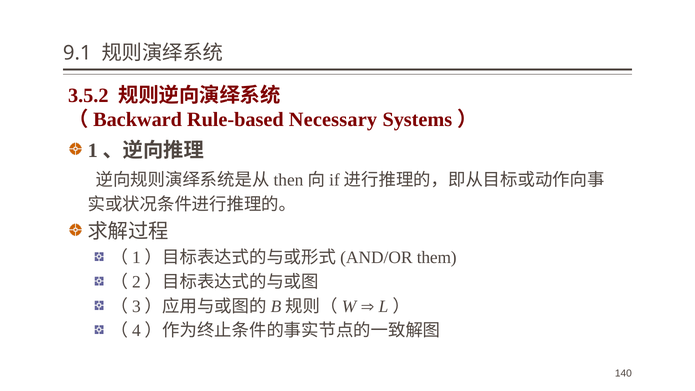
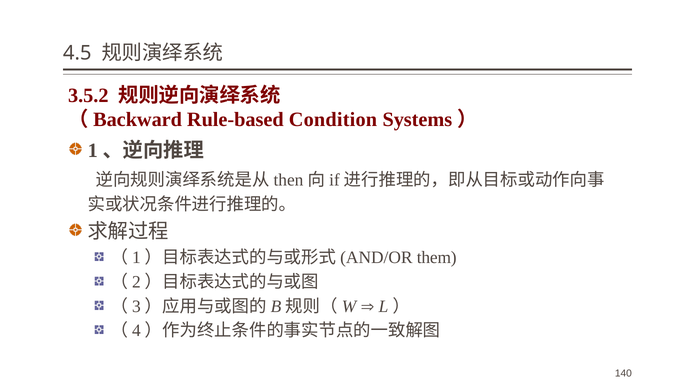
9.1: 9.1 -> 4.5 (77, 53)
Necessary: Necessary -> Condition (333, 120)
